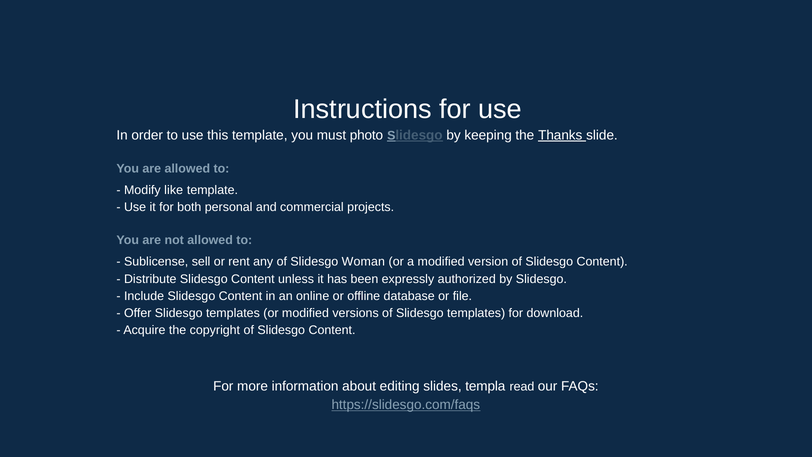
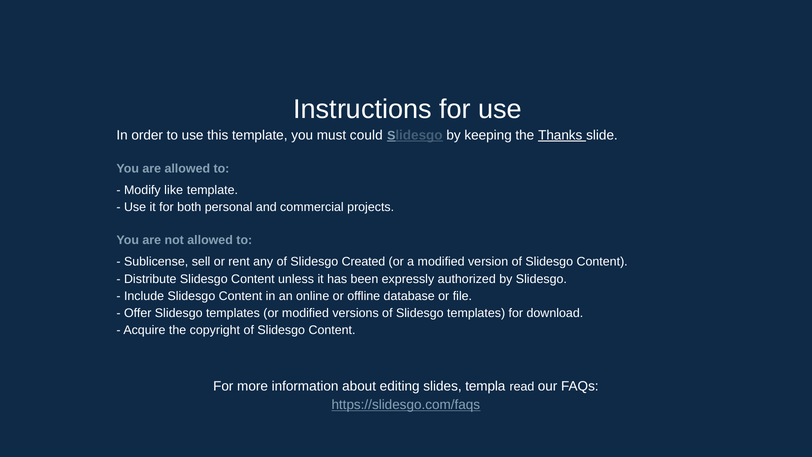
photo: photo -> could (366, 135)
Woman: Woman -> Created (363, 262)
